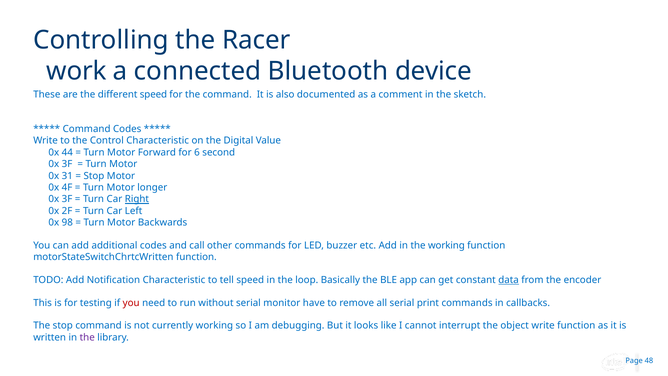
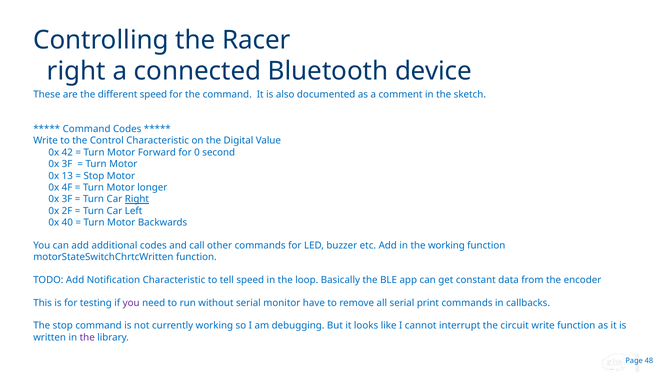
work: work -> right (76, 71)
44: 44 -> 42 (67, 152)
6: 6 -> 0 (197, 152)
31: 31 -> 13 (67, 176)
98: 98 -> 40 (67, 223)
data underline: present -> none (509, 280)
you colour: red -> purple (131, 303)
object: object -> circuit (515, 326)
